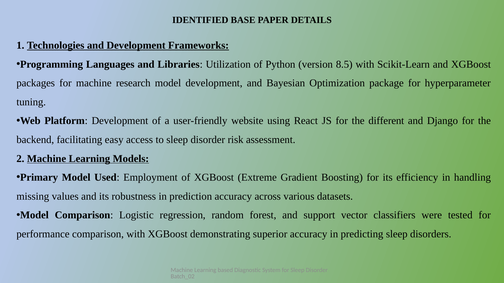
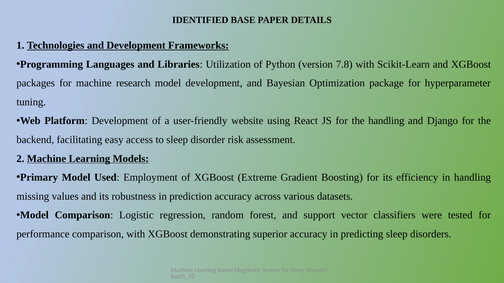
8.5: 8.5 -> 7.8 (344, 64)
the different: different -> handling (386, 121)
